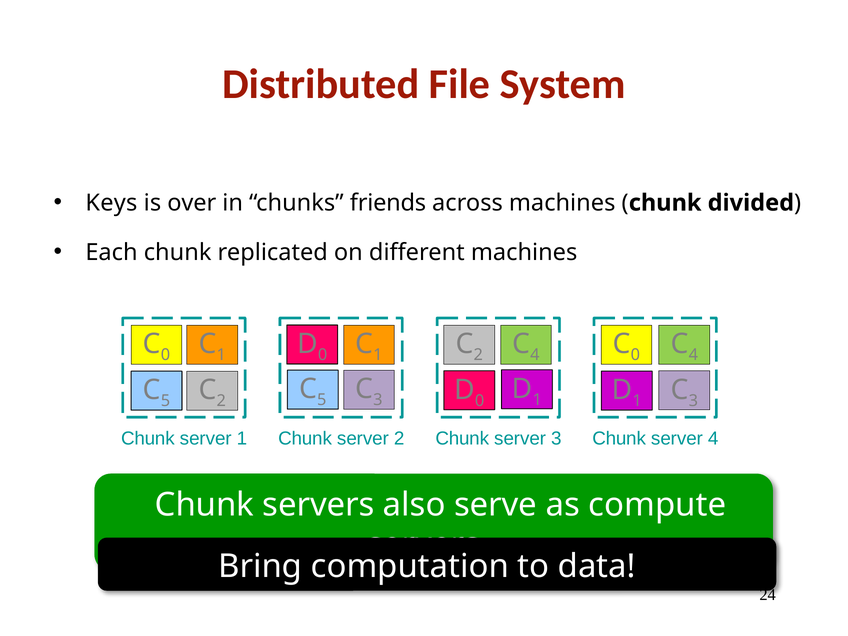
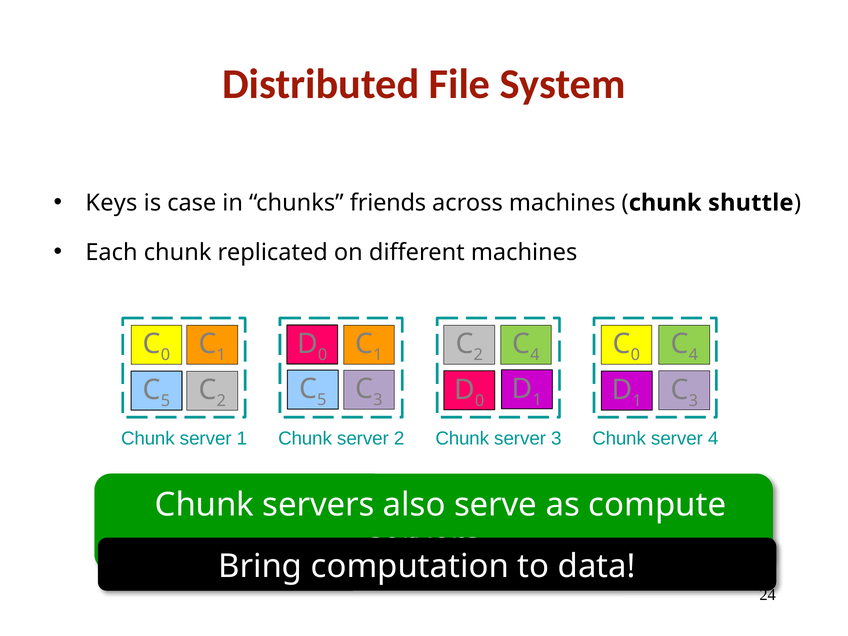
over: over -> case (192, 203)
divided: divided -> shuttle (751, 203)
